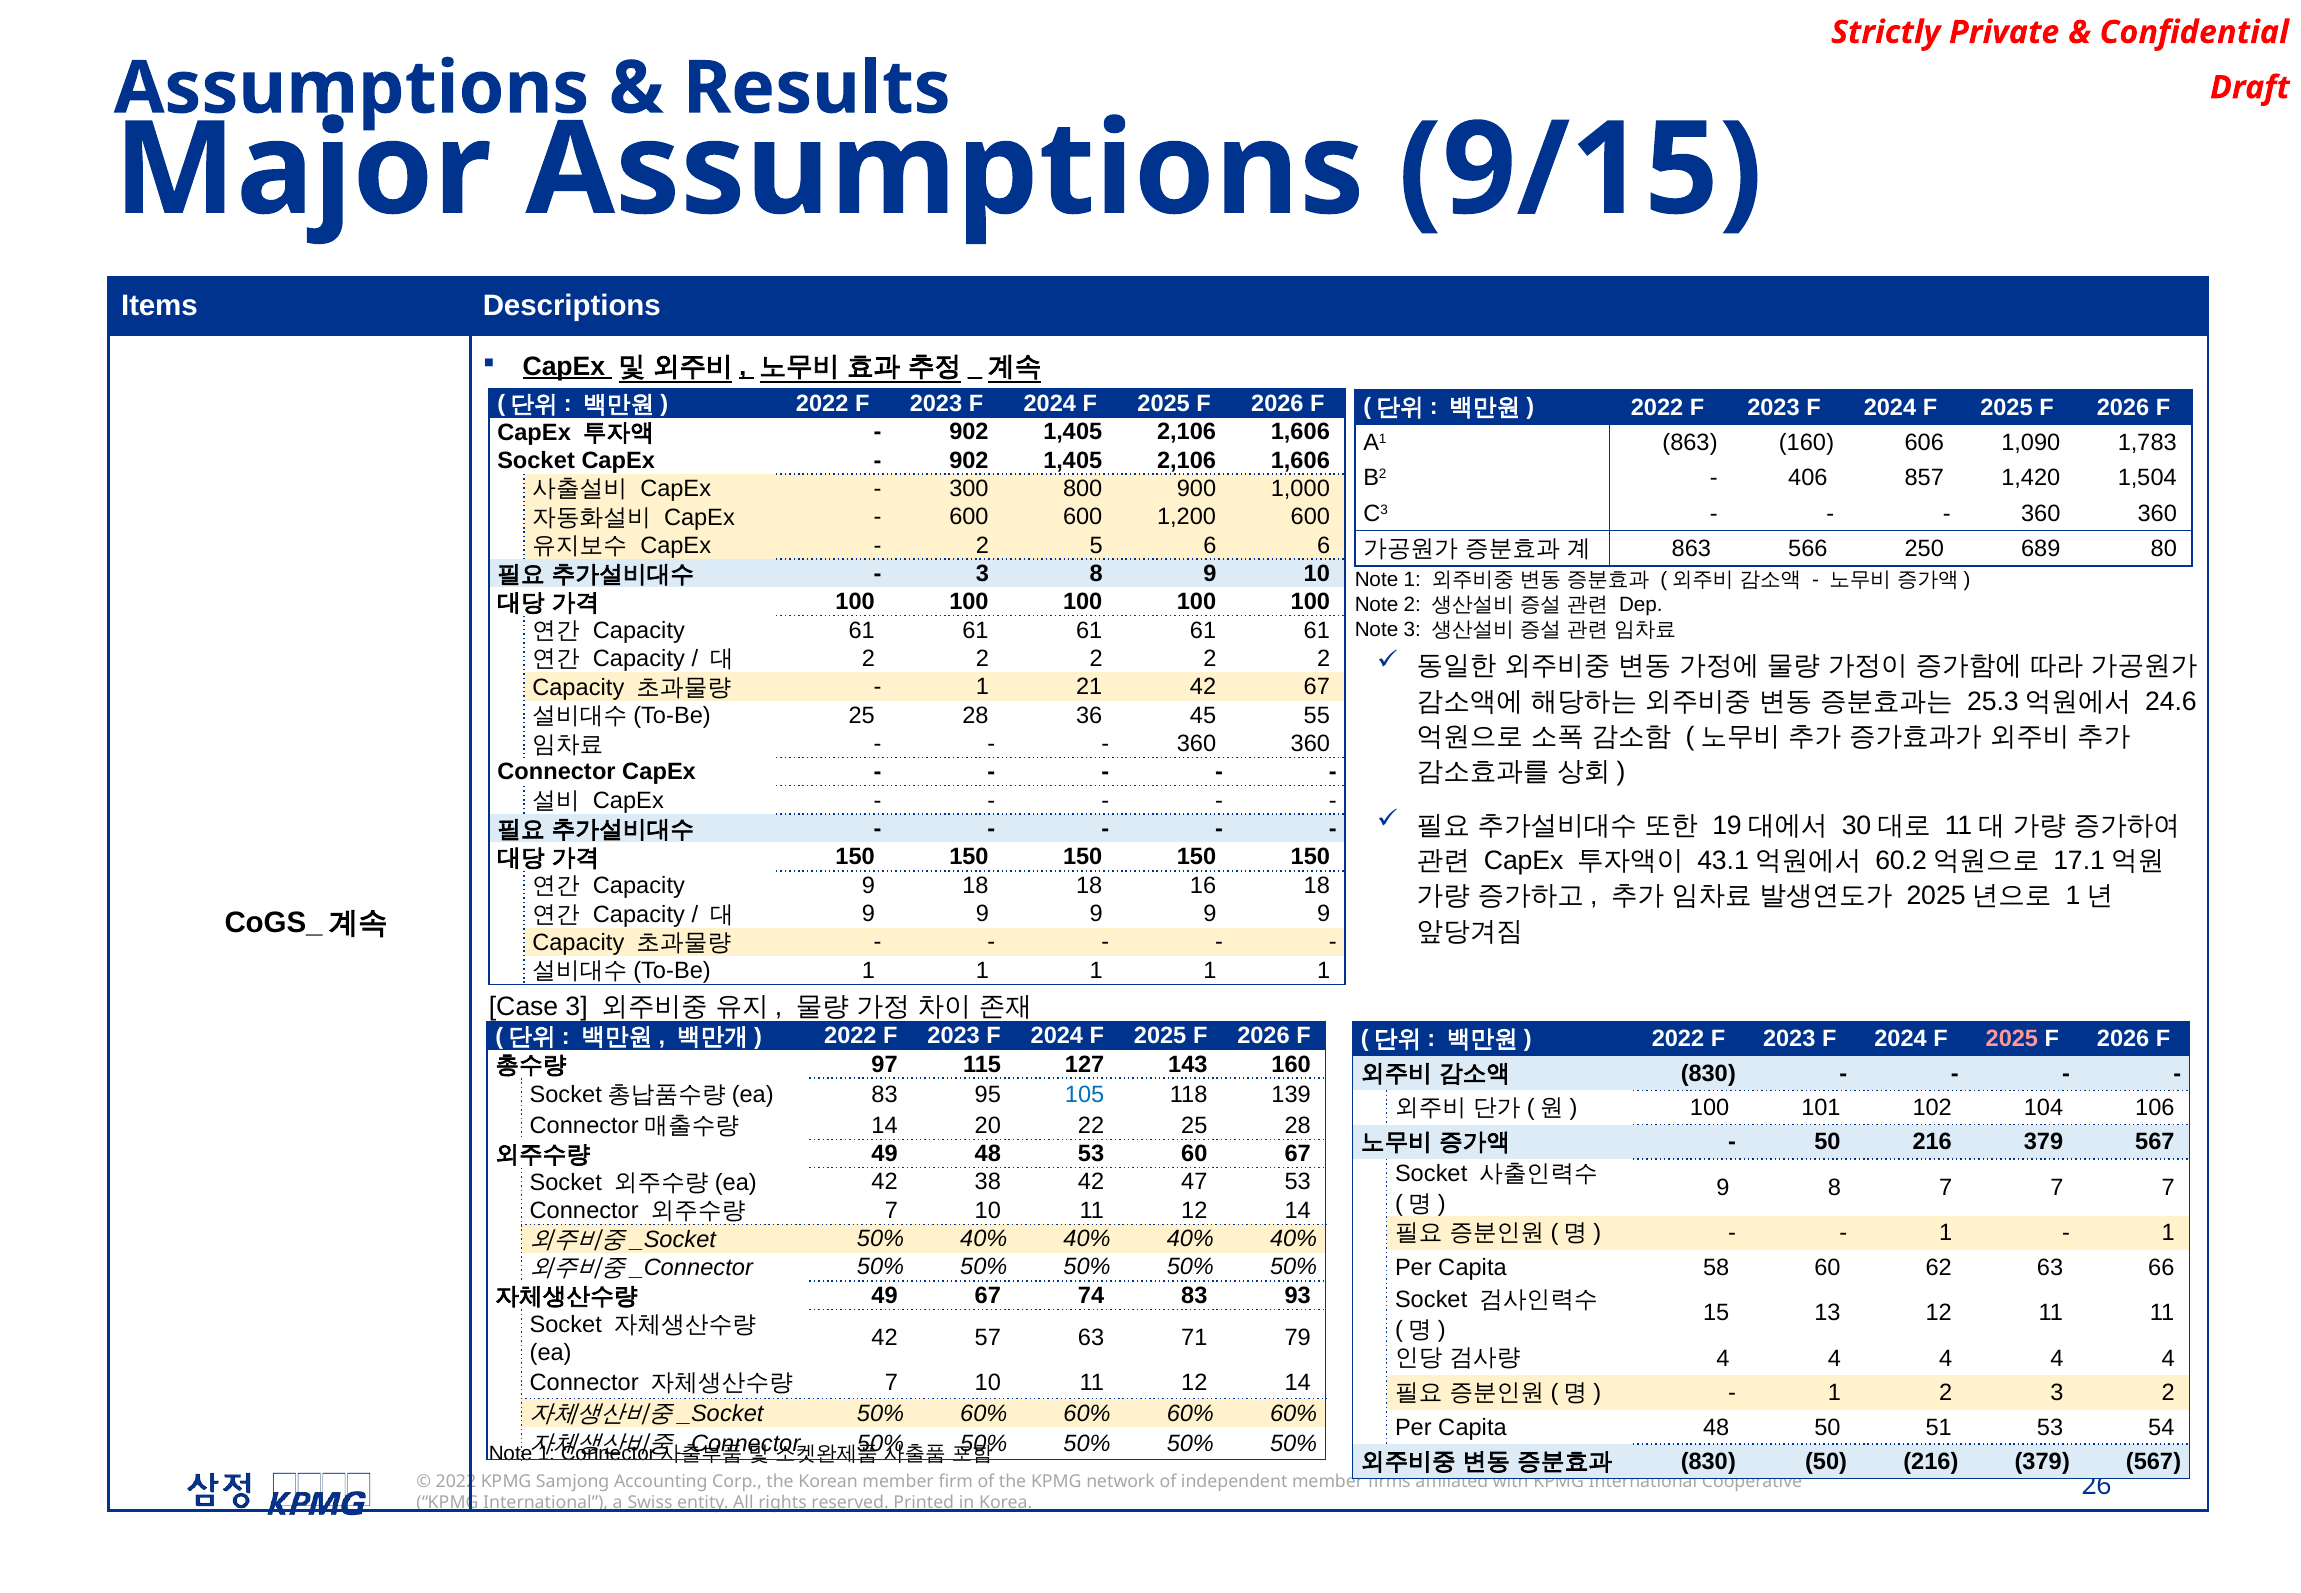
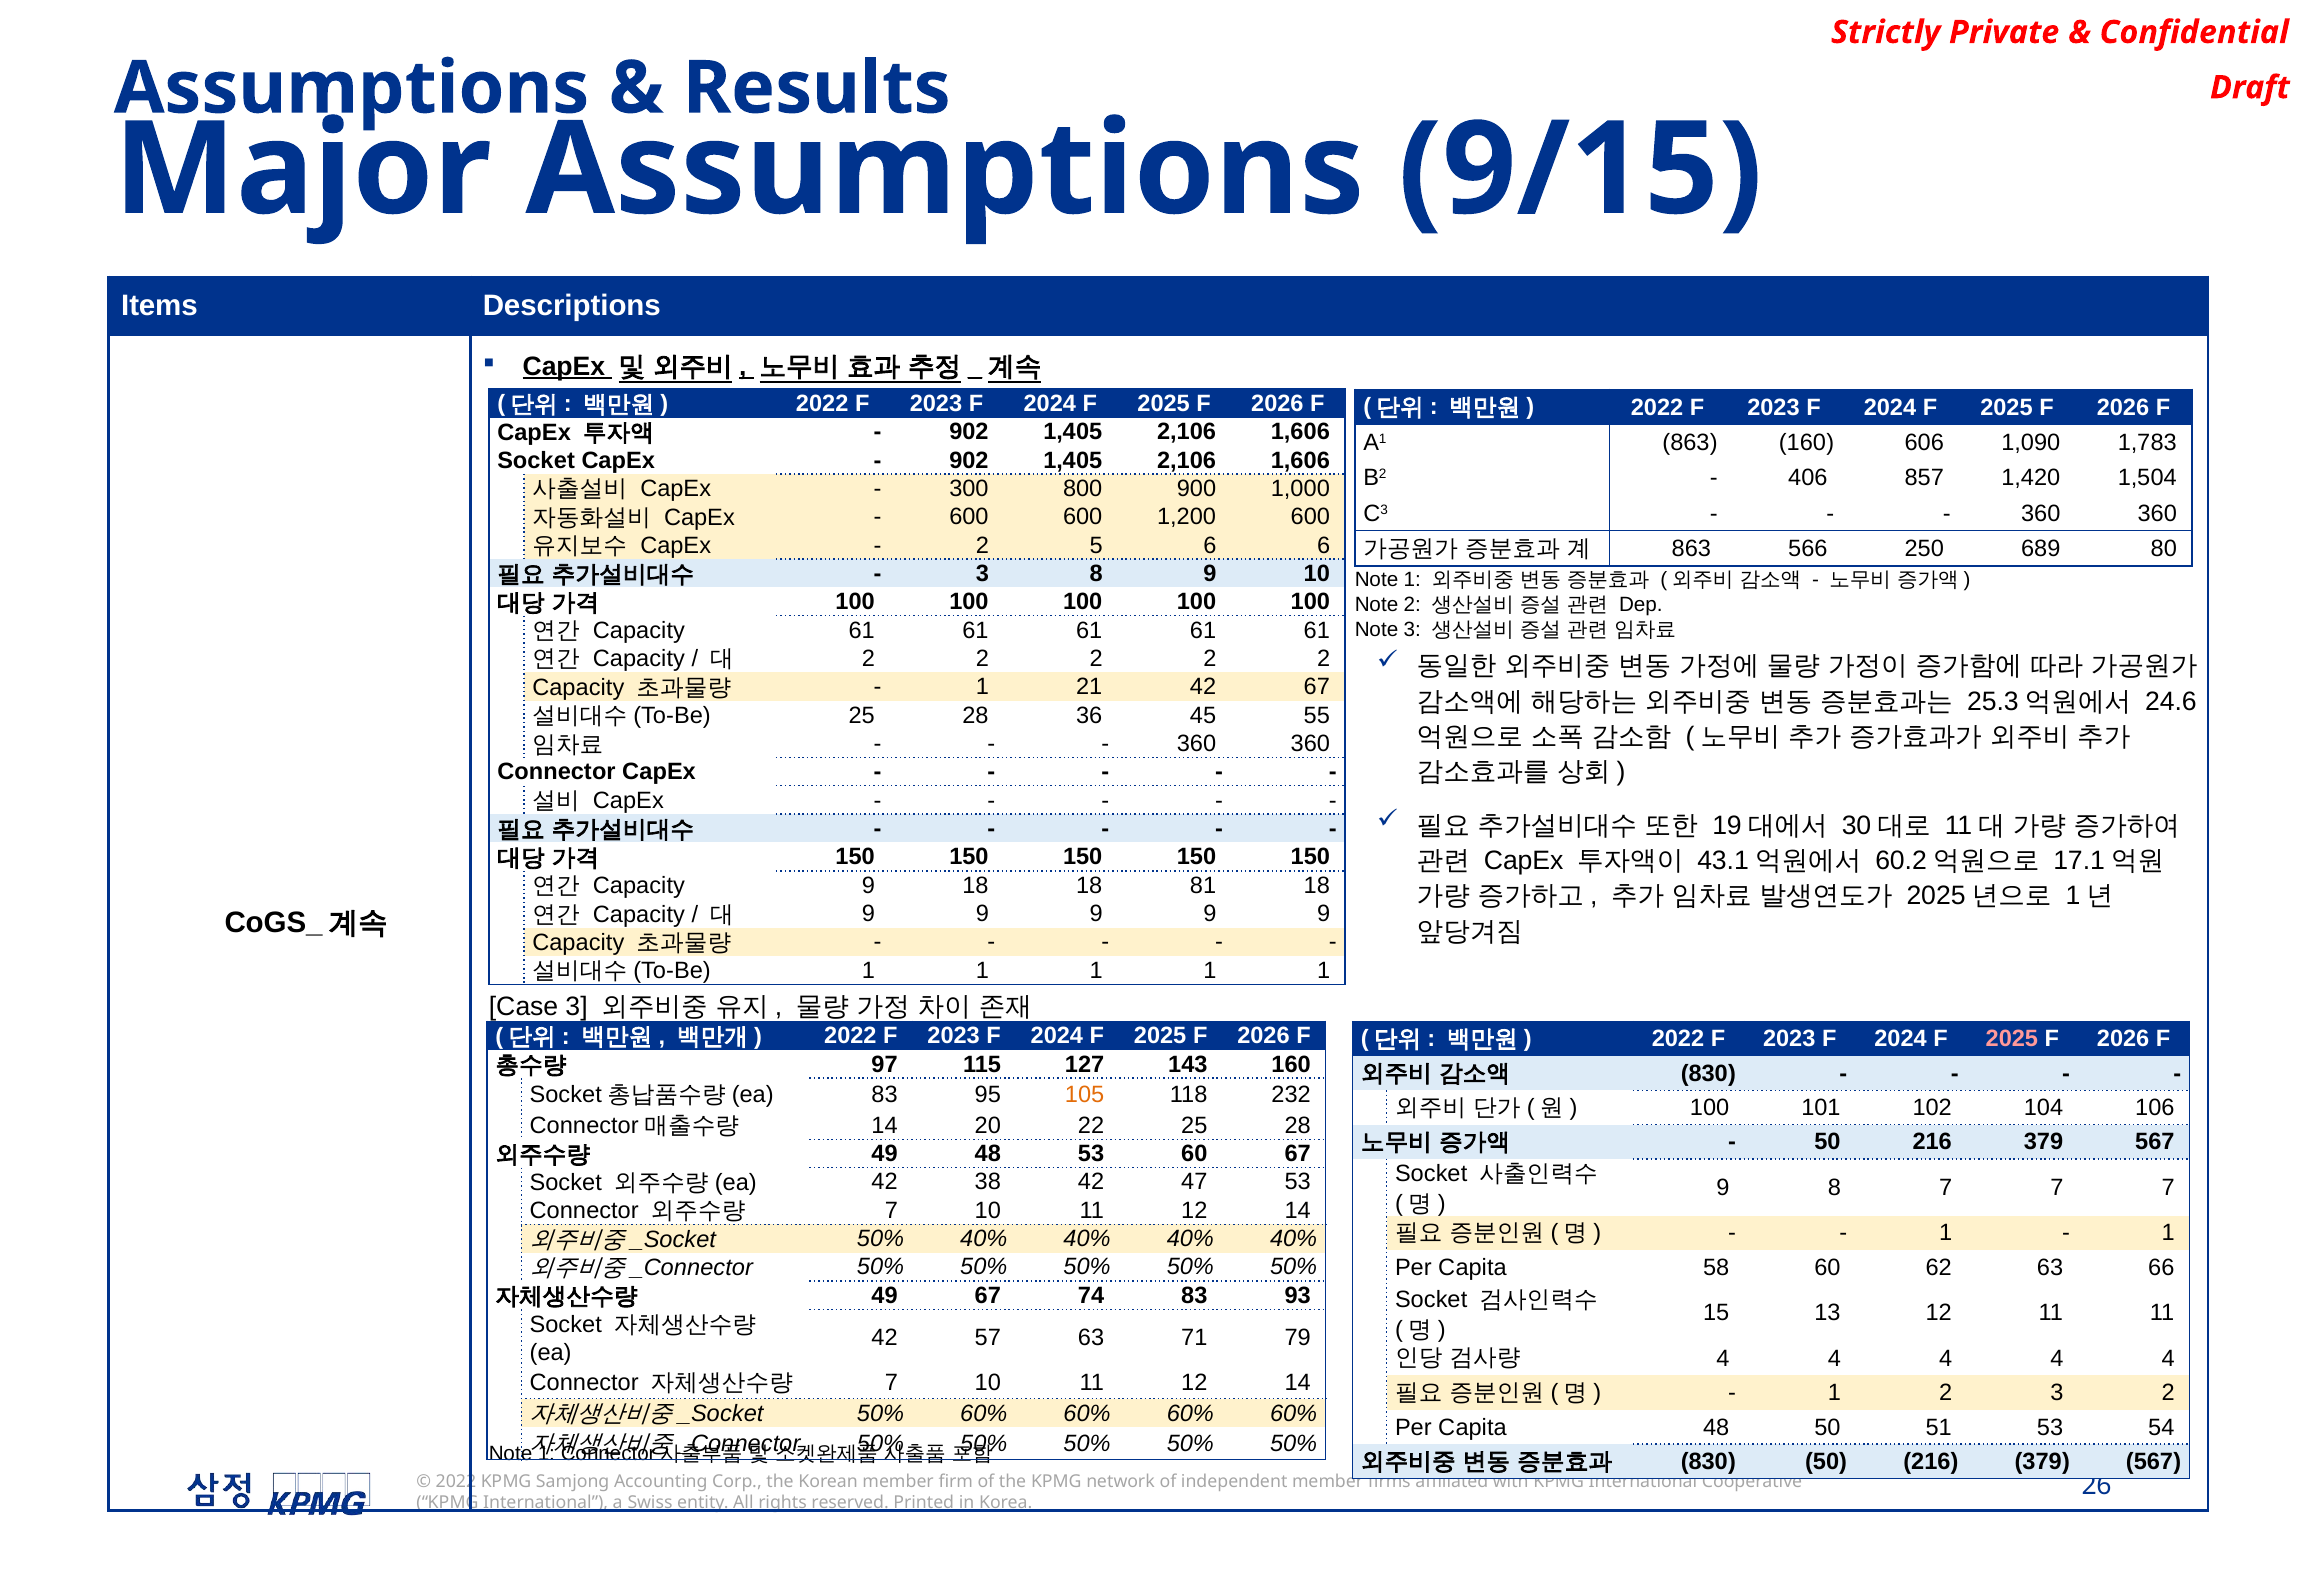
16: 16 -> 81 (1203, 885)
105 colour: blue -> orange (1085, 1095)
139: 139 -> 232 (1291, 1095)
